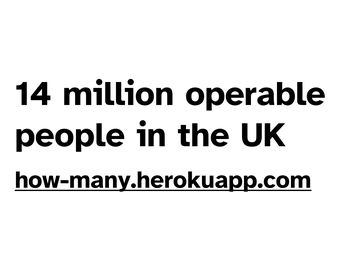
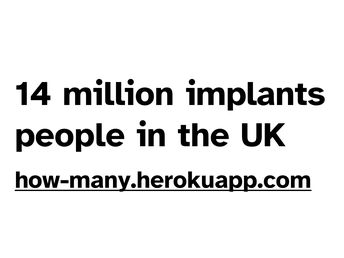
operable: operable -> implants (256, 94)
